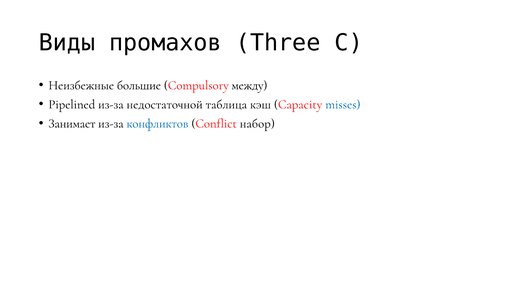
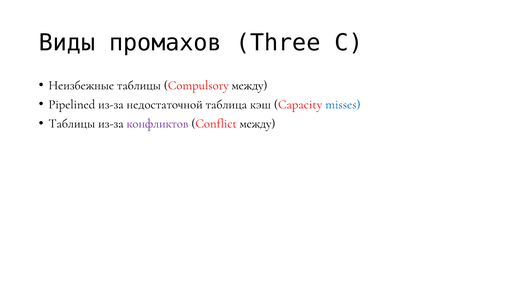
Неизбежные большие: большие -> таблицы (139, 85)
Занимает: Занимает -> Таблицы (72, 123)
конфликтов colour: blue -> purple (157, 123)
Conflict набор: набор -> между (257, 123)
